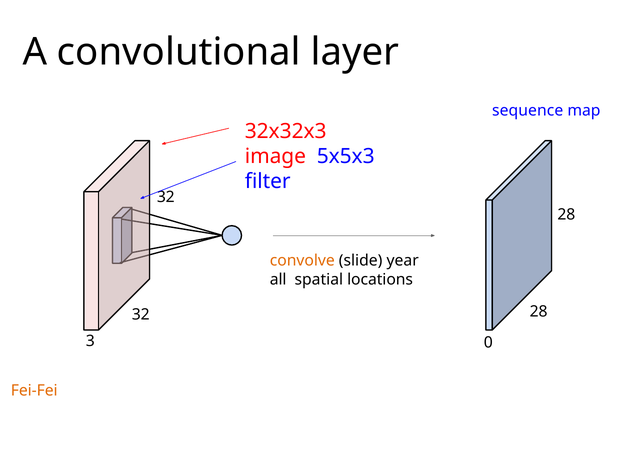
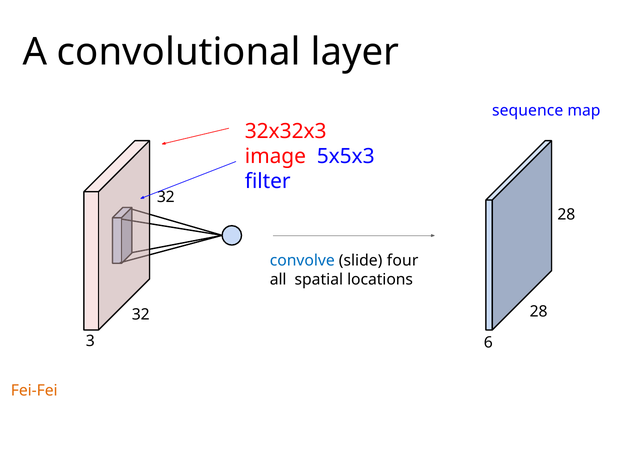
convolve colour: orange -> blue (302, 261)
year: year -> four (403, 261)
0: 0 -> 6 (488, 343)
